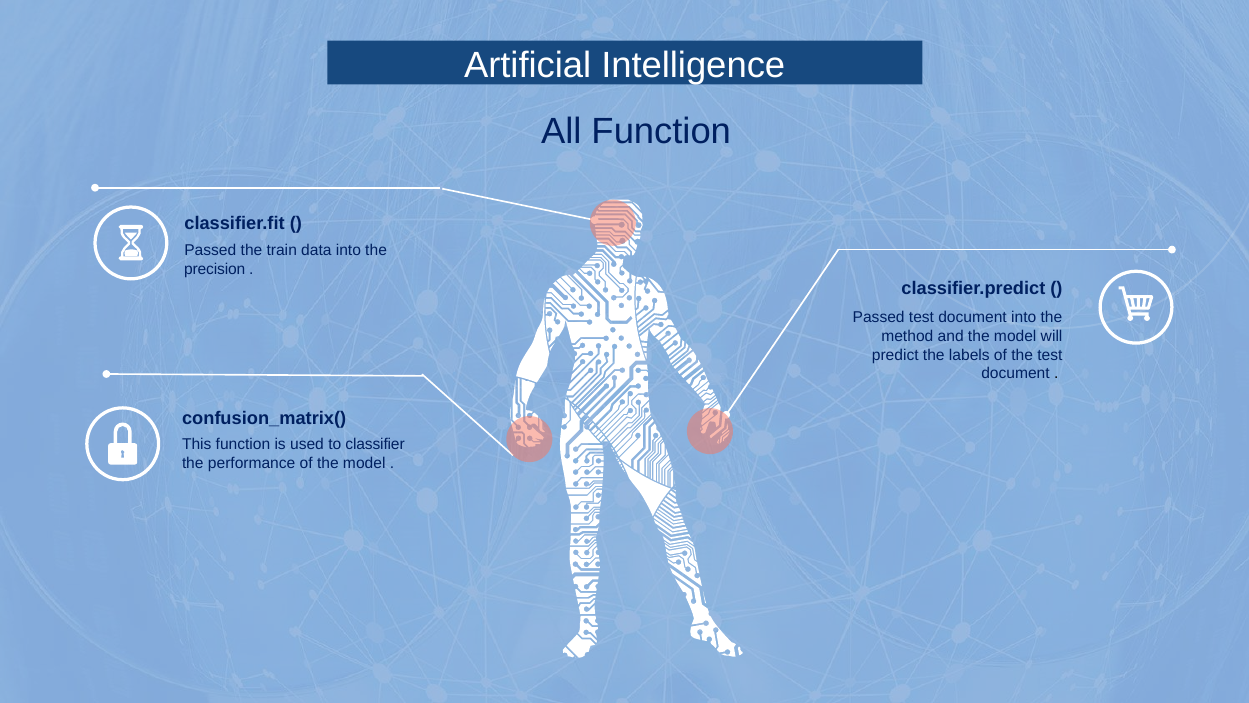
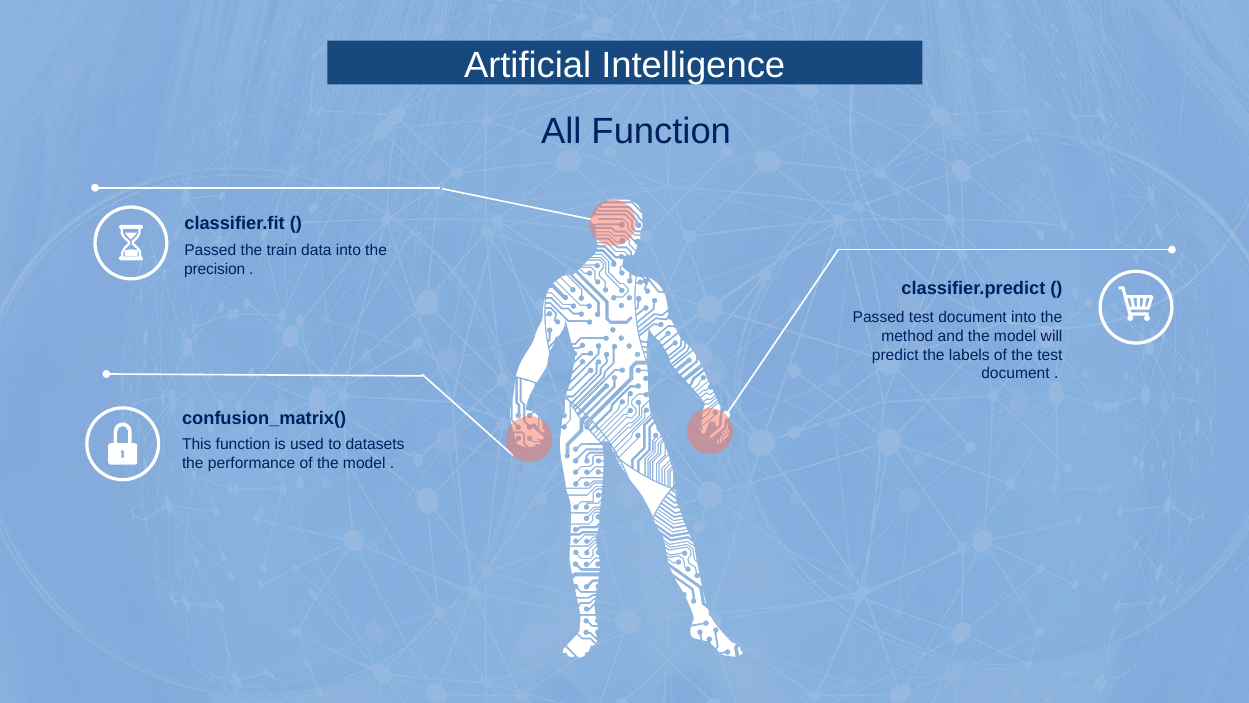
classifier: classifier -> datasets (375, 444)
